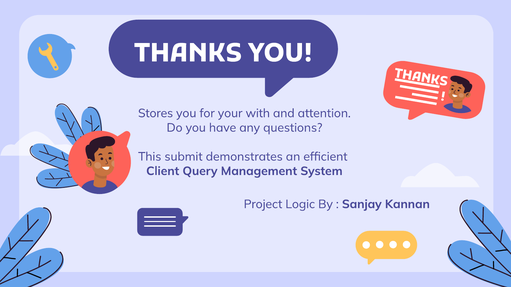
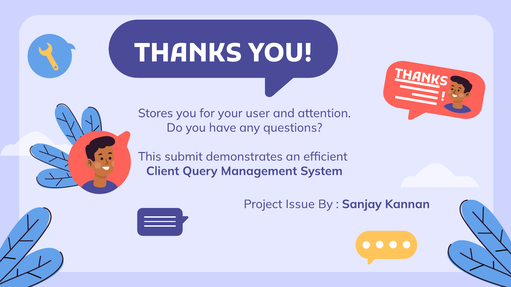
with: with -> user (258, 113)
Logic: Logic -> Issue (300, 204)
